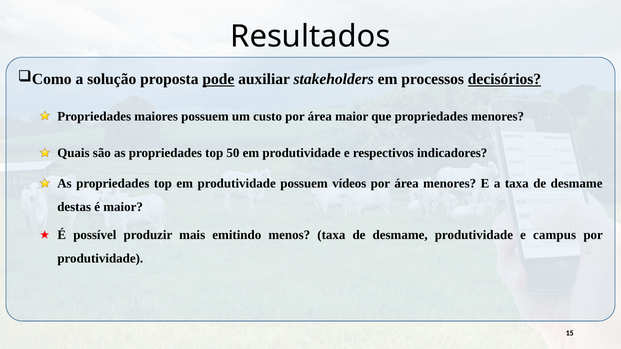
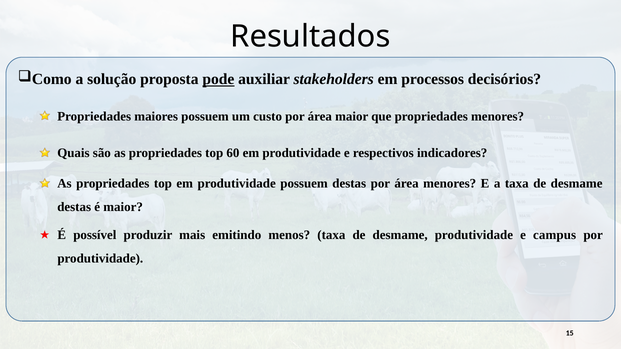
decisórios underline: present -> none (505, 79)
50: 50 -> 60 (233, 153)
possuem vídeos: vídeos -> destas (349, 184)
